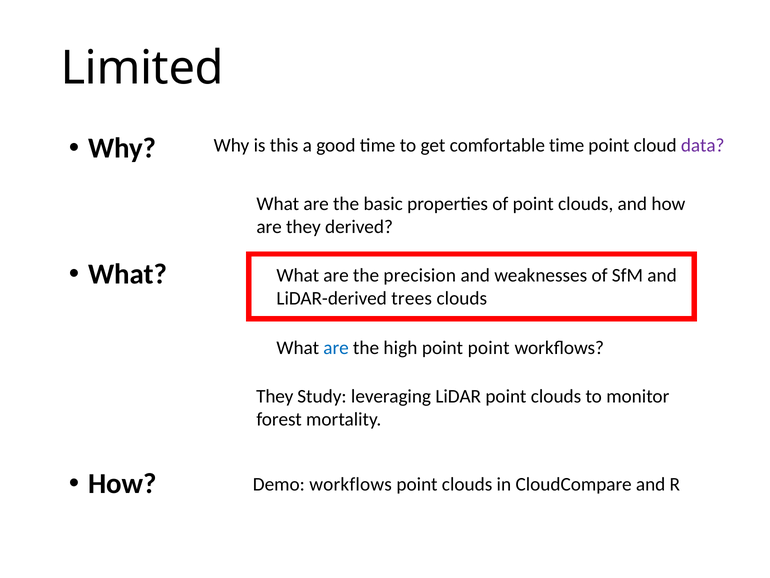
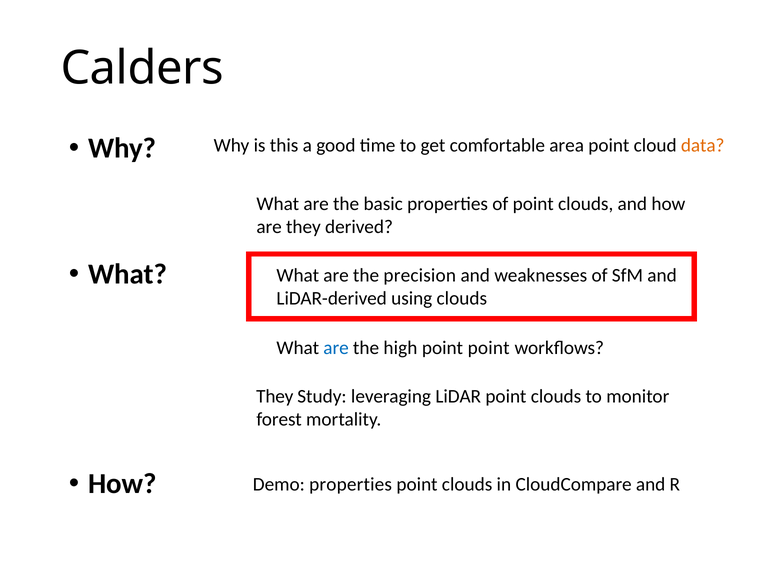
Limited: Limited -> Calders (142, 68)
comfortable time: time -> area (567, 145)
data colour: purple -> orange (703, 145)
trees: trees -> using (412, 298)
Demo workflows: workflows -> properties (351, 484)
